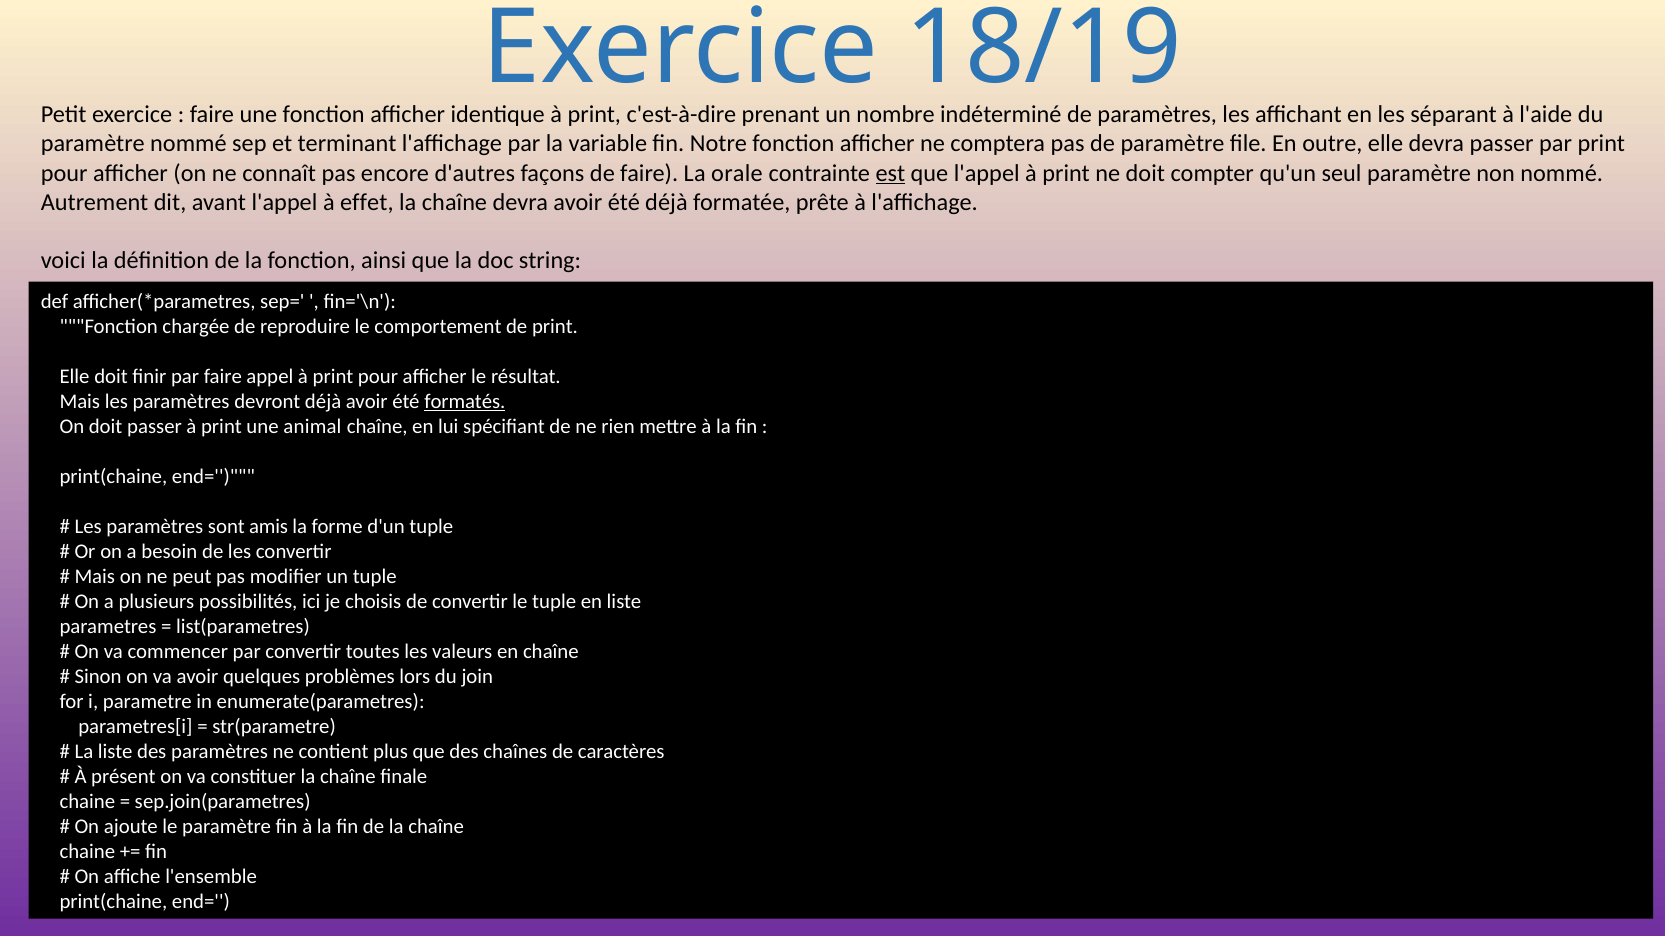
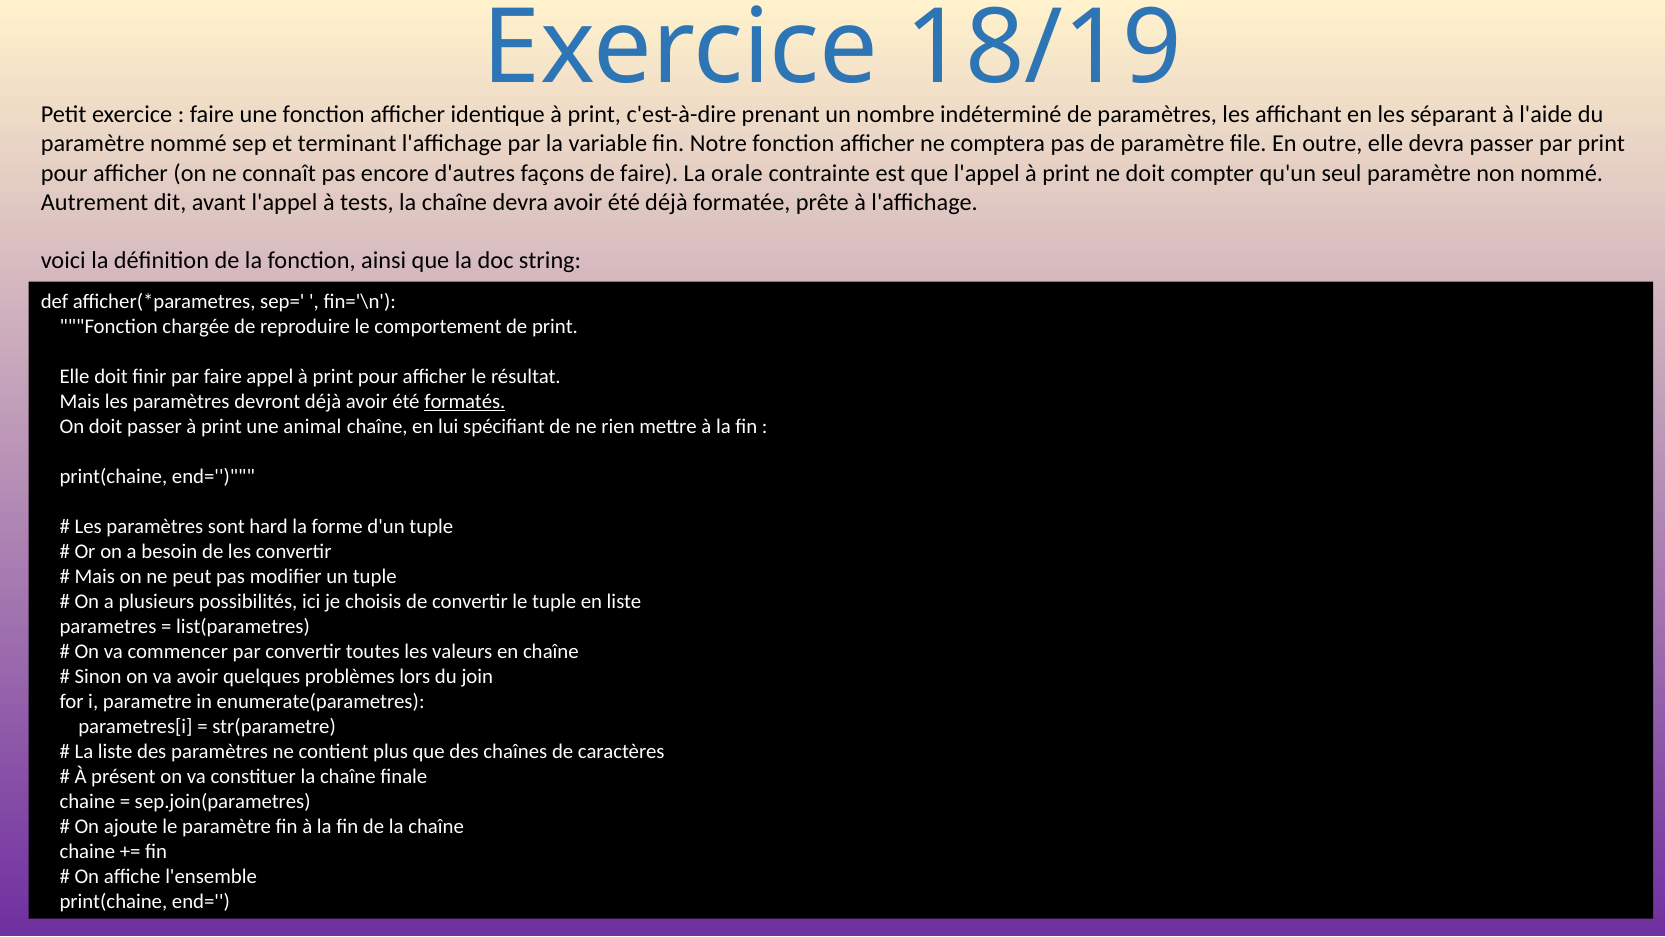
est underline: present -> none (890, 173)
effet: effet -> tests (367, 202)
amis: amis -> hard (269, 526)
